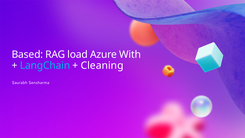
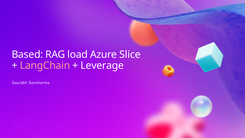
With: With -> Slice (130, 54)
LangChain colour: light blue -> pink (45, 65)
Cleaning: Cleaning -> Leverage (102, 65)
